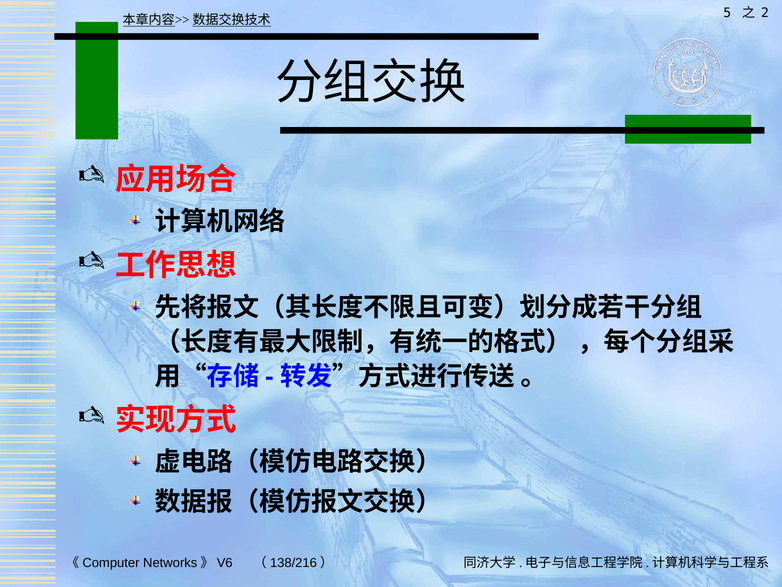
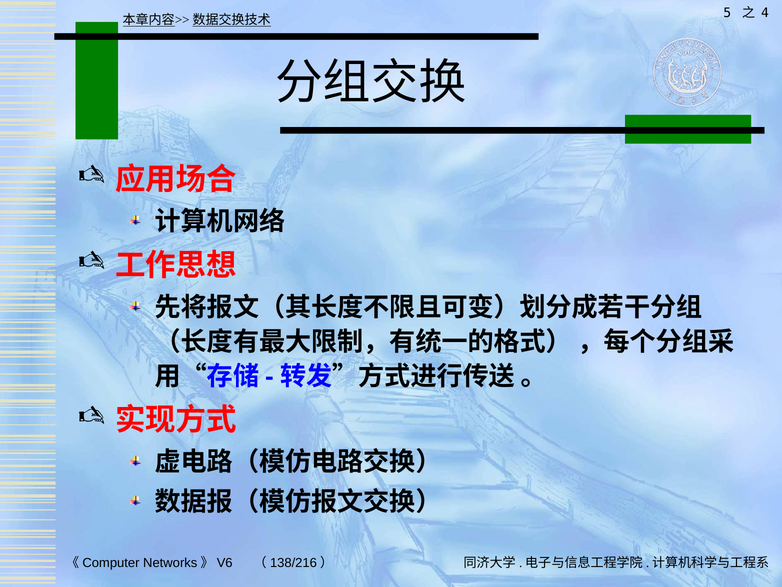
2: 2 -> 4 (765, 13)
